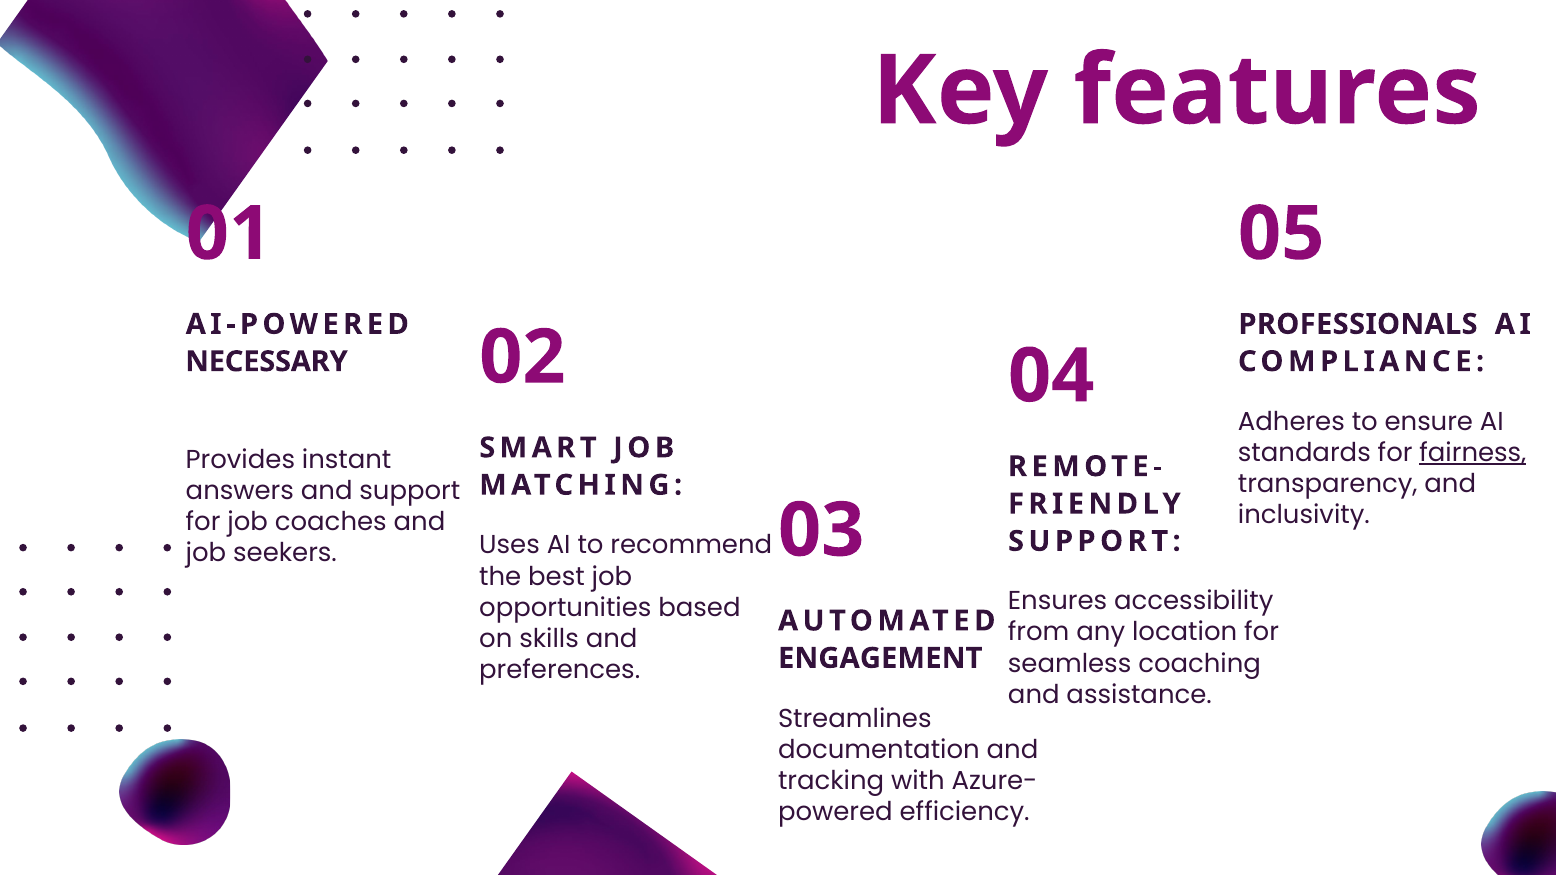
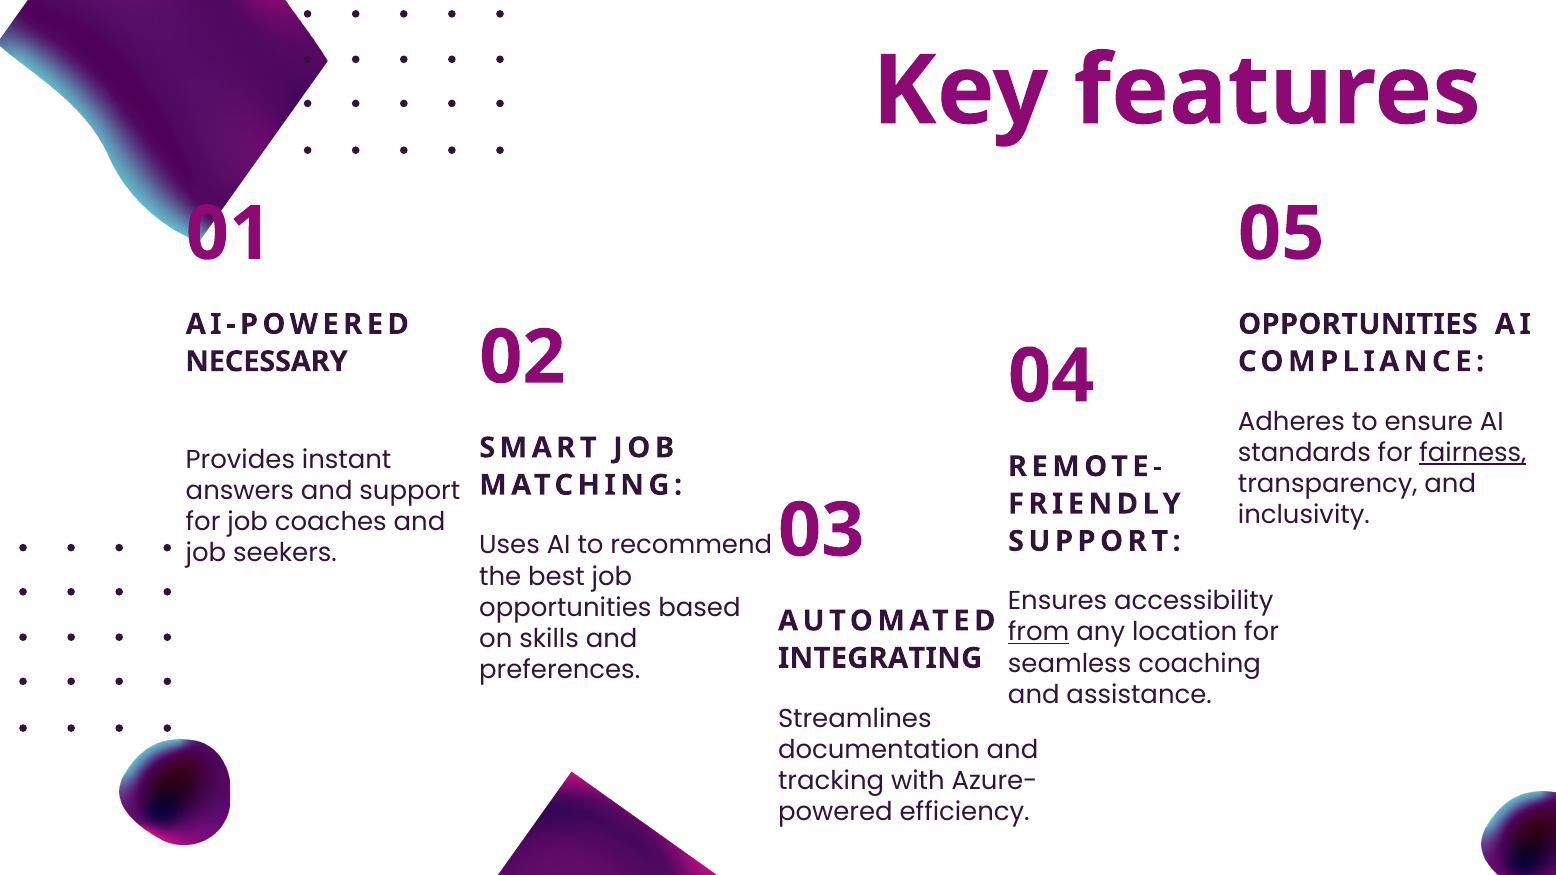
PROFESSIONALS: PROFESSIONALS -> OPPORTUNITIES (1358, 324)
from underline: none -> present (1039, 633)
ENGAGEMENT: ENGAGEMENT -> INTEGRATING (880, 658)
